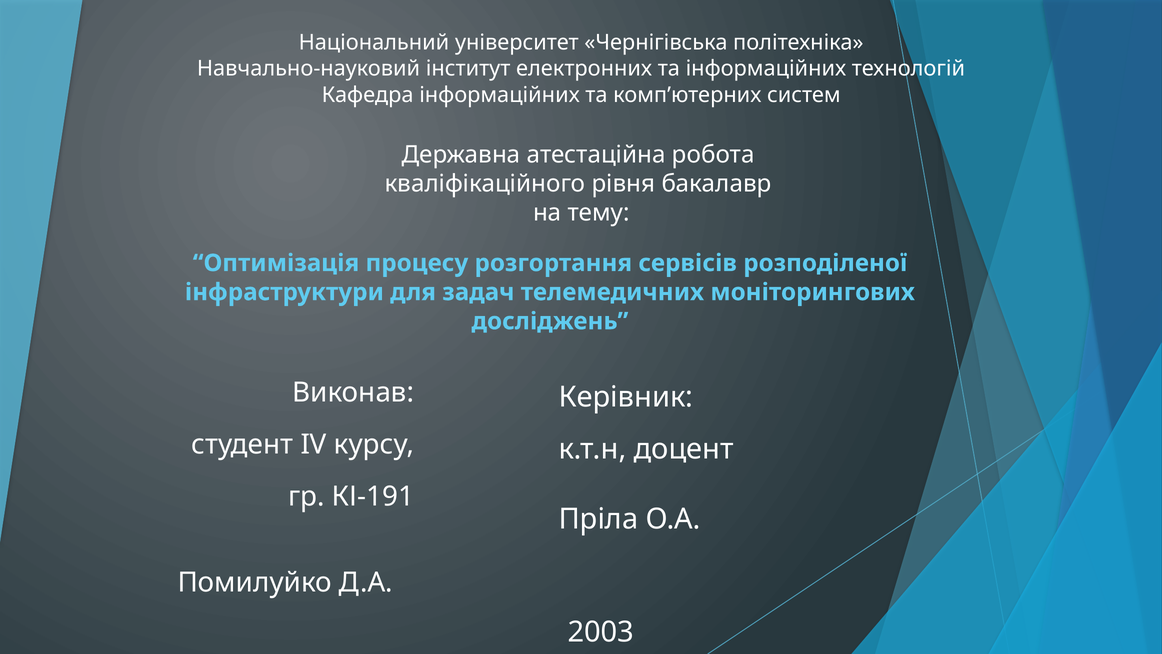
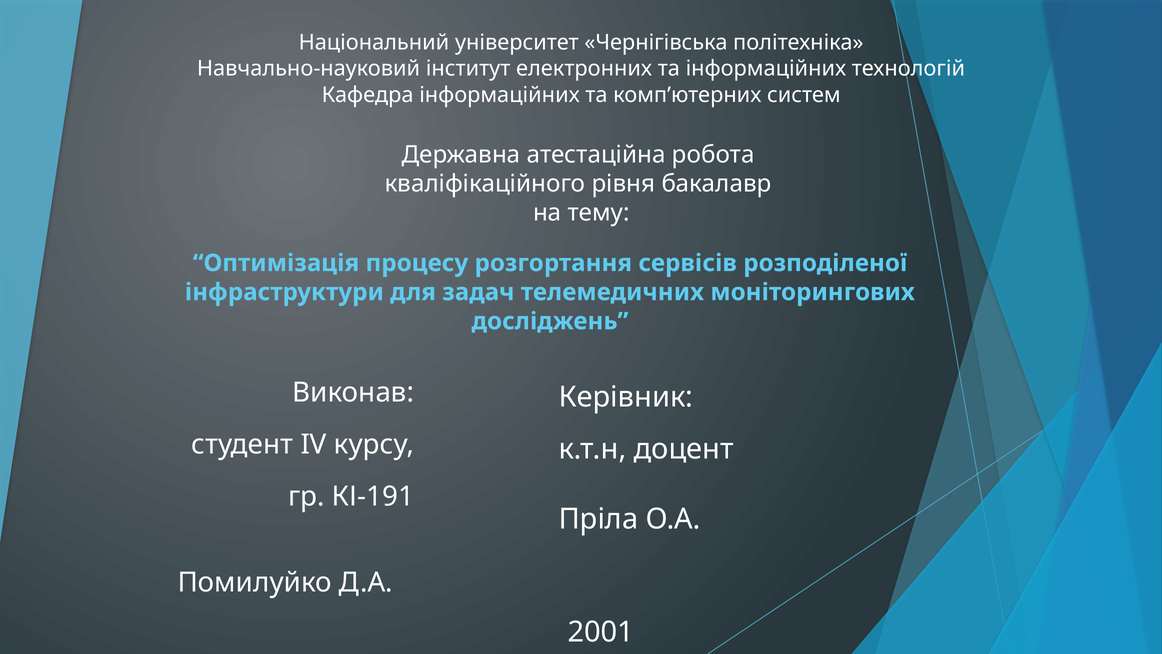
2003: 2003 -> 2001 (601, 632)
